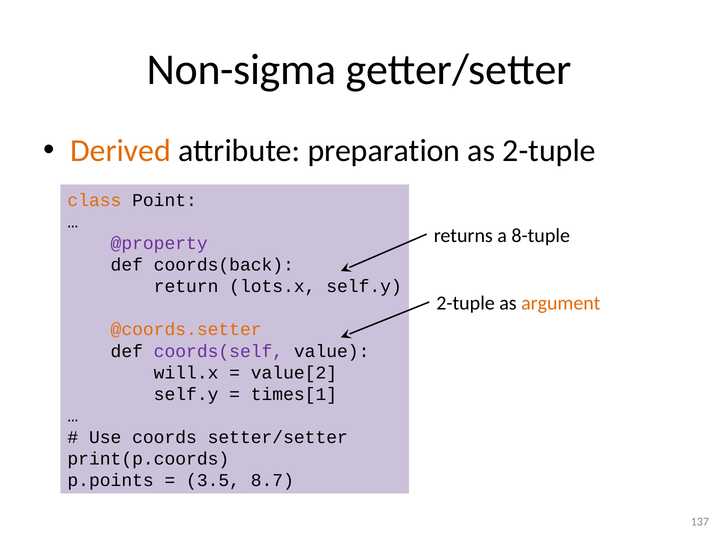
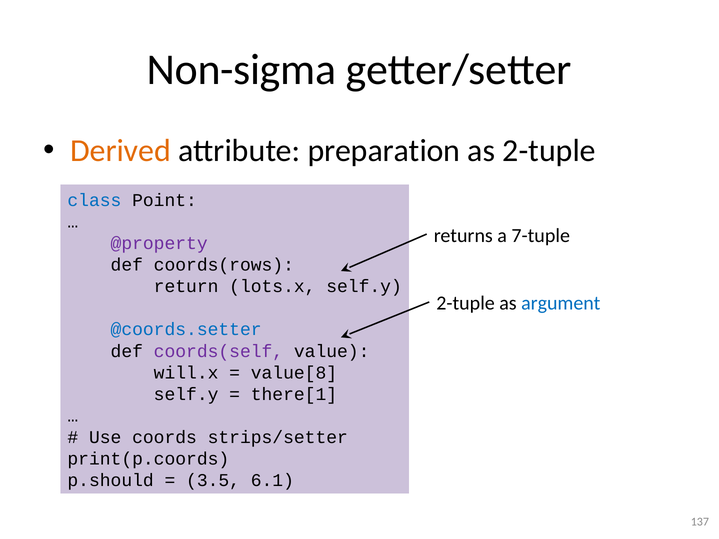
class colour: orange -> blue (94, 200)
8-tuple: 8-tuple -> 7-tuple (541, 236)
coords(back: coords(back -> coords(rows (224, 265)
argument colour: orange -> blue (561, 304)
@coords.setter colour: orange -> blue (186, 330)
value[2: value[2 -> value[8 (294, 373)
times[1: times[1 -> there[1 (294, 394)
setter/setter: setter/setter -> strips/setter (278, 438)
p.points: p.points -> p.should (111, 481)
8.7: 8.7 -> 6.1 (272, 481)
